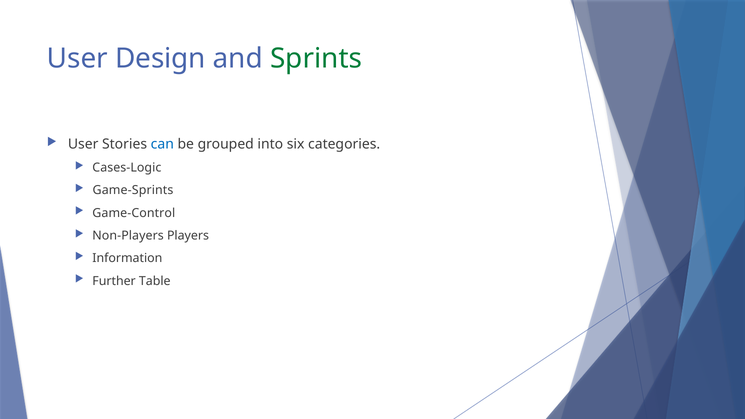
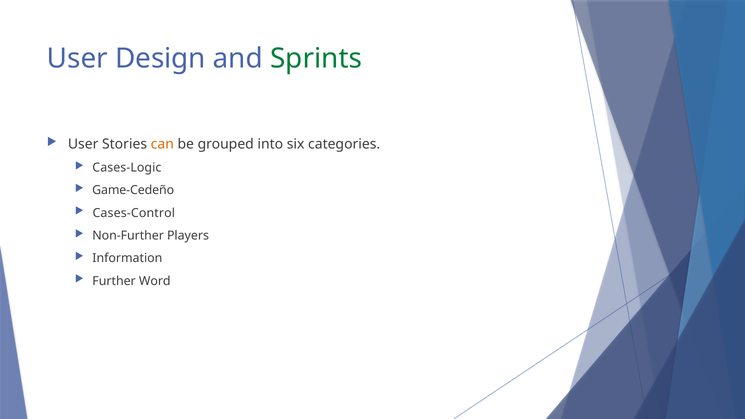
can colour: blue -> orange (162, 144)
Game-Sprints: Game-Sprints -> Game-Cedeño (133, 190)
Game-Control: Game-Control -> Cases-Control (134, 213)
Non-Players: Non-Players -> Non-Further (128, 236)
Table: Table -> Word (155, 281)
